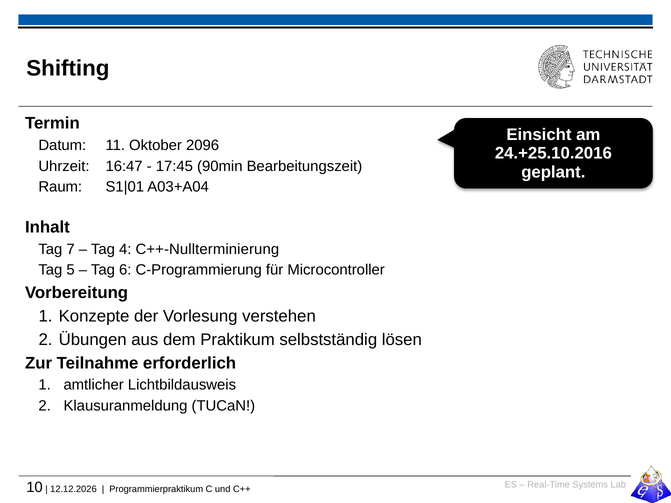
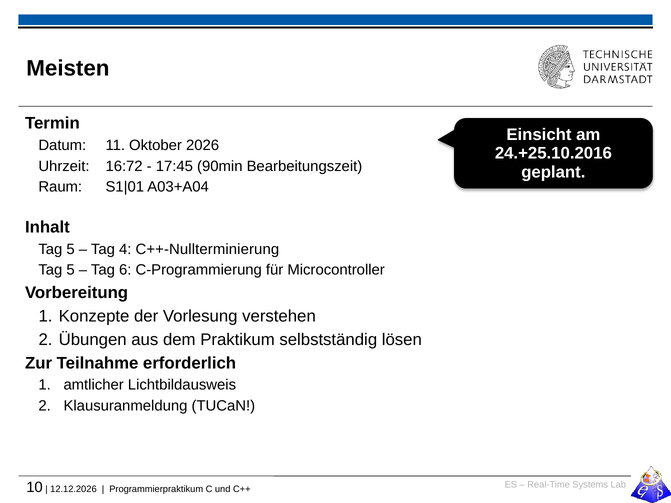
Shifting: Shifting -> Meisten (68, 68)
2096: 2096 -> 2026 (203, 145)
16:47: 16:47 -> 16:72 (124, 166)
7: 7 -> 5 (71, 249)
